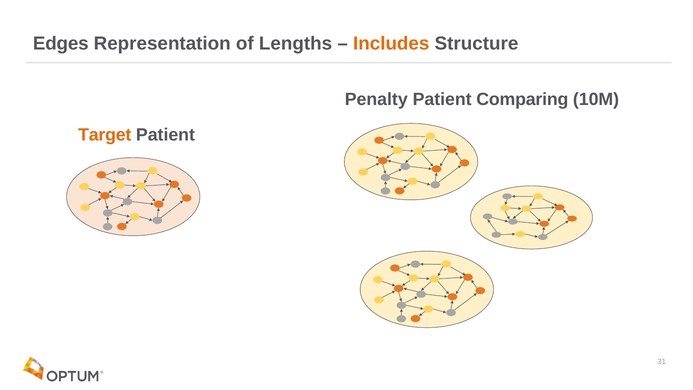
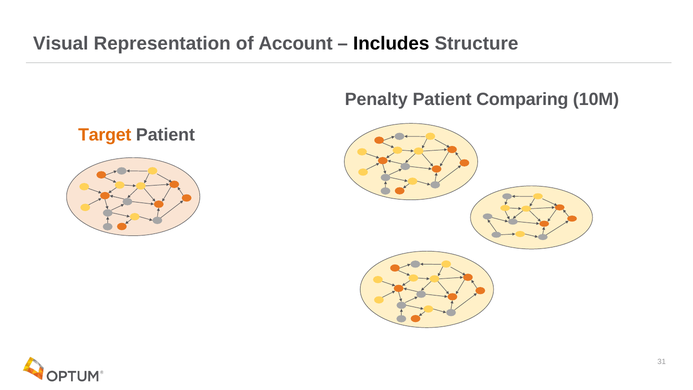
Edges: Edges -> Visual (61, 43)
Lengths: Lengths -> Account (296, 43)
Includes colour: orange -> black (391, 43)
